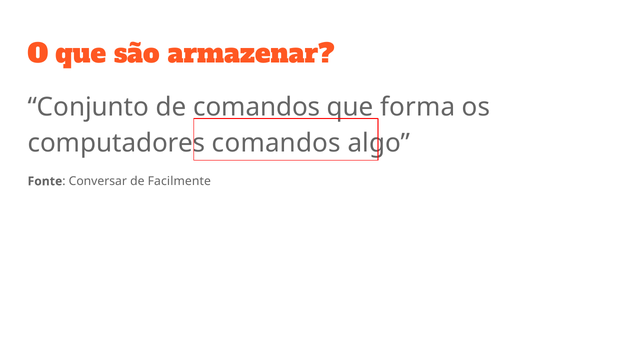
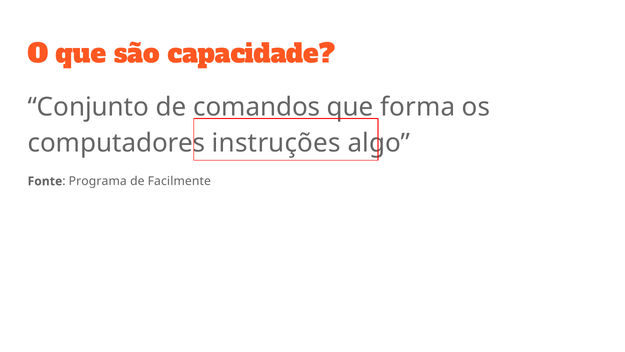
armazenar: armazenar -> capacidade (251, 54)
computadores comandos: comandos -> instruções (276, 143)
Conversar: Conversar -> Programa (98, 181)
